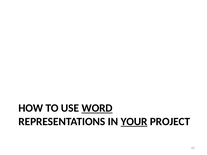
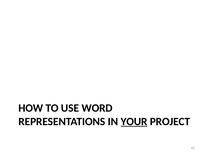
WORD underline: present -> none (97, 108)
